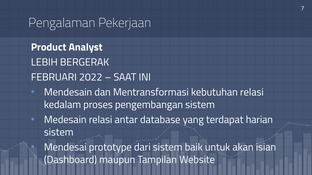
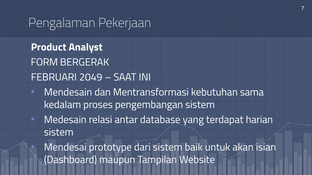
LEBIH: LEBIH -> FORM (44, 62)
2022: 2022 -> 2049 (91, 78)
kebutuhan relasi: relasi -> sama (252, 93)
